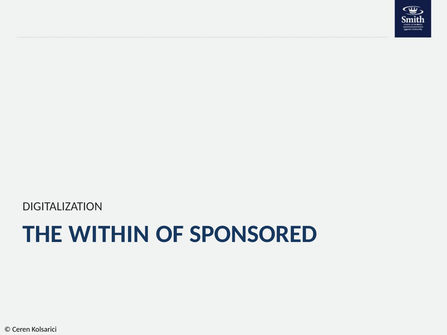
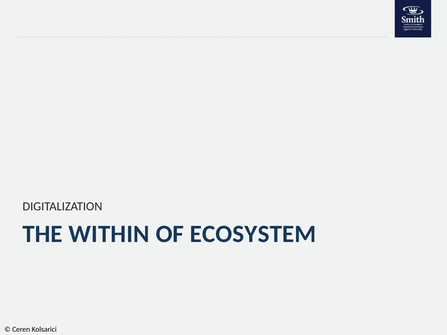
SPONSORED: SPONSORED -> ECOSYSTEM (253, 234)
